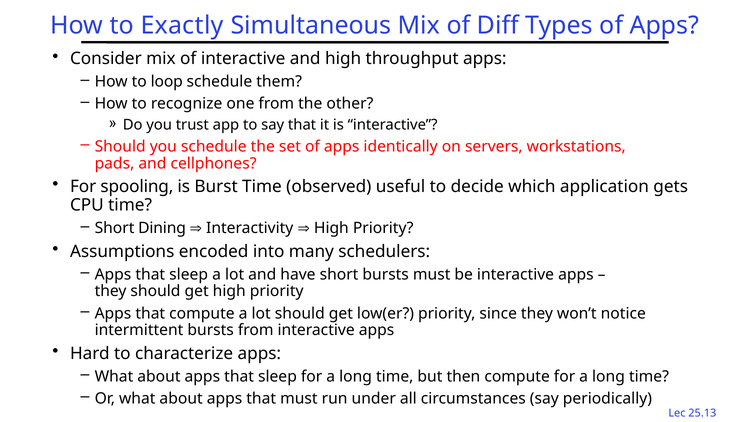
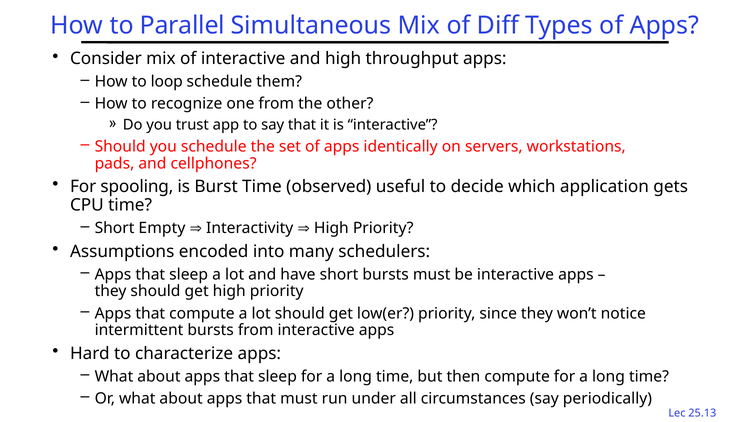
Exactly: Exactly -> Parallel (182, 26)
Dining: Dining -> Empty (162, 228)
